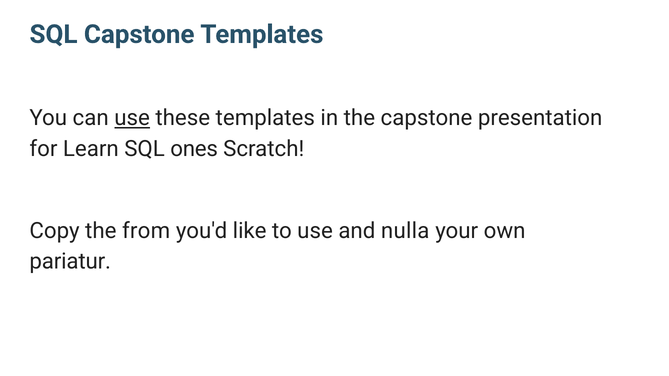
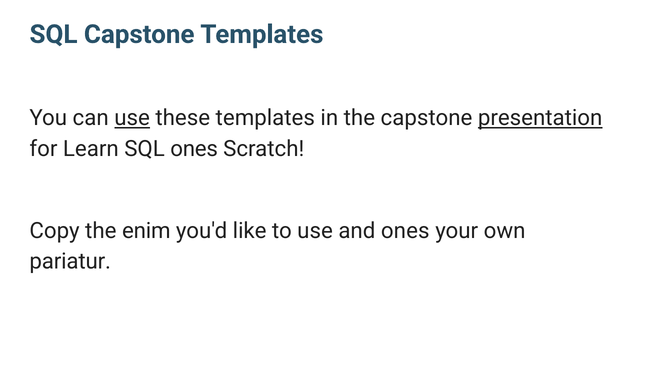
presentation underline: none -> present (540, 118)
from: from -> enim (146, 231)
and nulla: nulla -> ones (405, 231)
